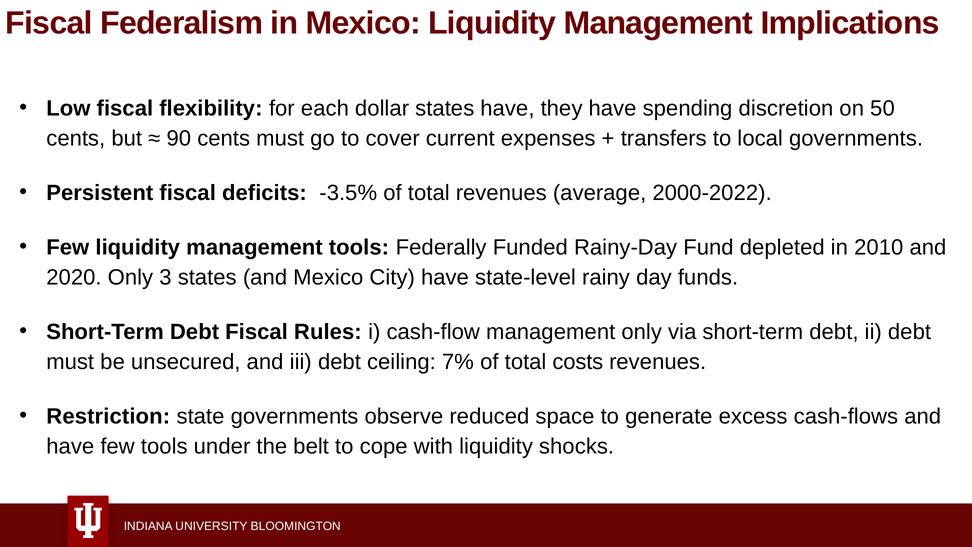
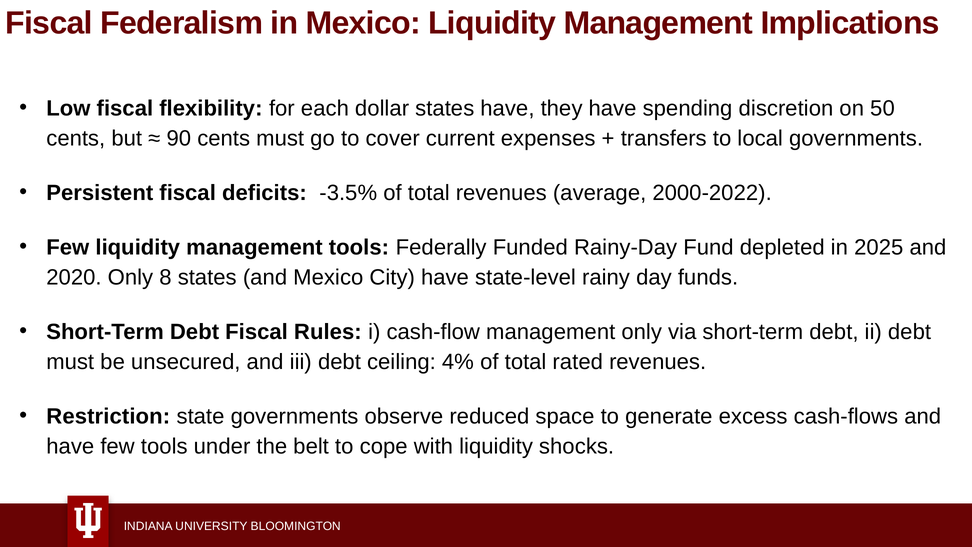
2010: 2010 -> 2025 (879, 247)
3: 3 -> 8 (165, 277)
7%: 7% -> 4% (458, 362)
costs: costs -> rated (578, 362)
